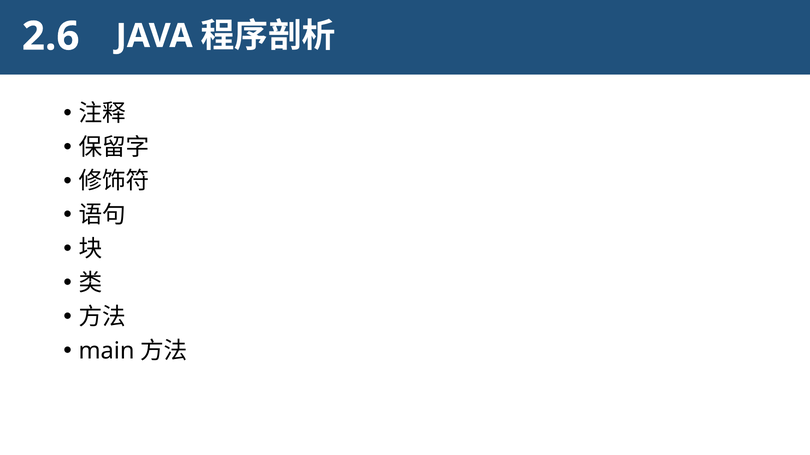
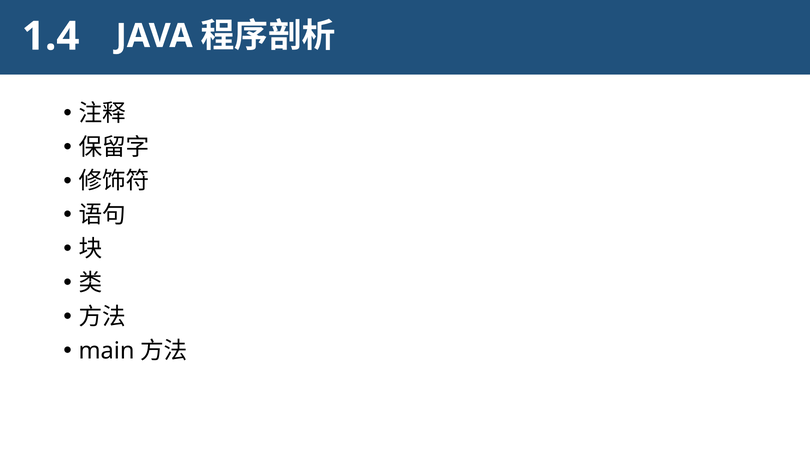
2.6: 2.6 -> 1.4 (51, 36)
